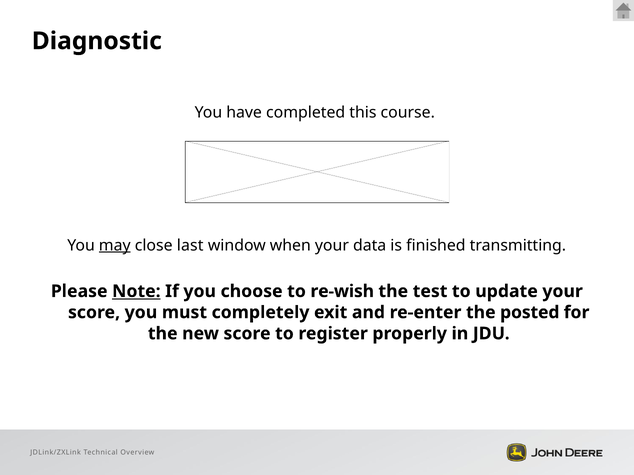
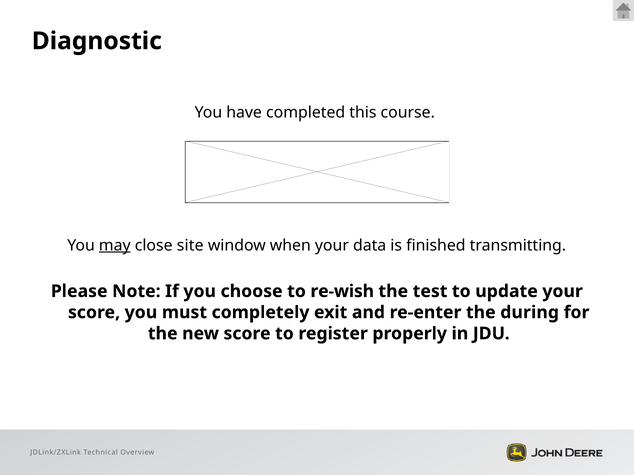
last: last -> site (190, 246)
Note underline: present -> none (136, 292)
posted: posted -> during (530, 313)
